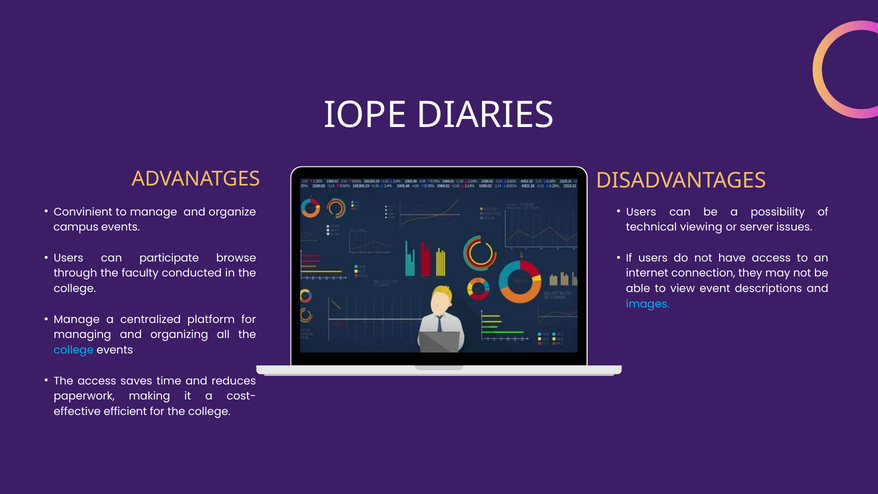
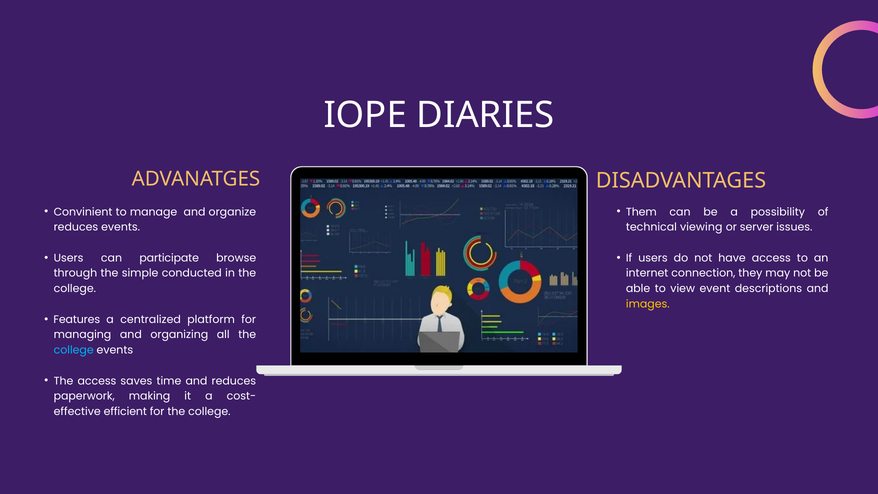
Users: Users -> Them (641, 212)
campus: campus -> reduces (76, 227)
faculty: faculty -> simple (140, 273)
images colour: light blue -> yellow (648, 304)
Manage: Manage -> Features (77, 319)
